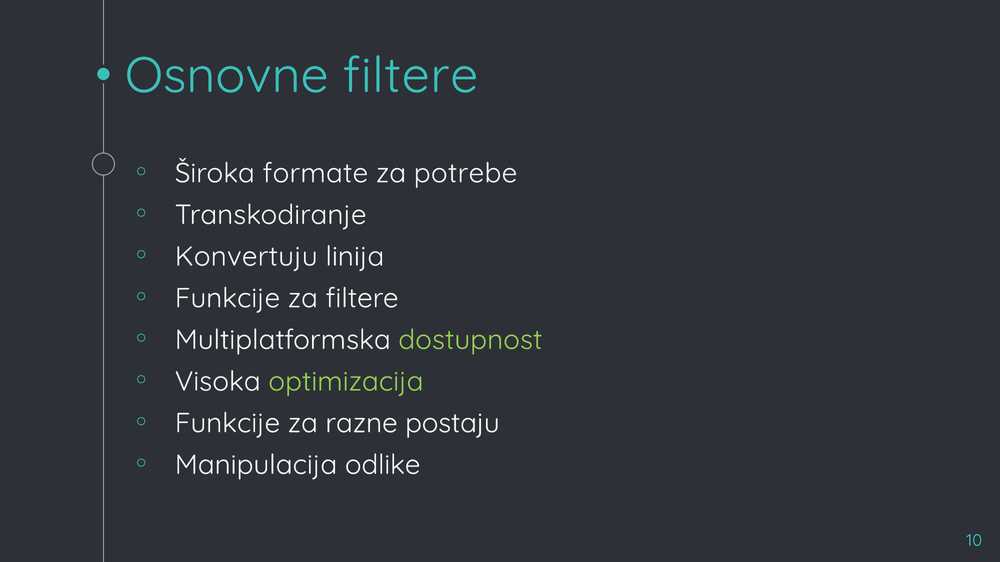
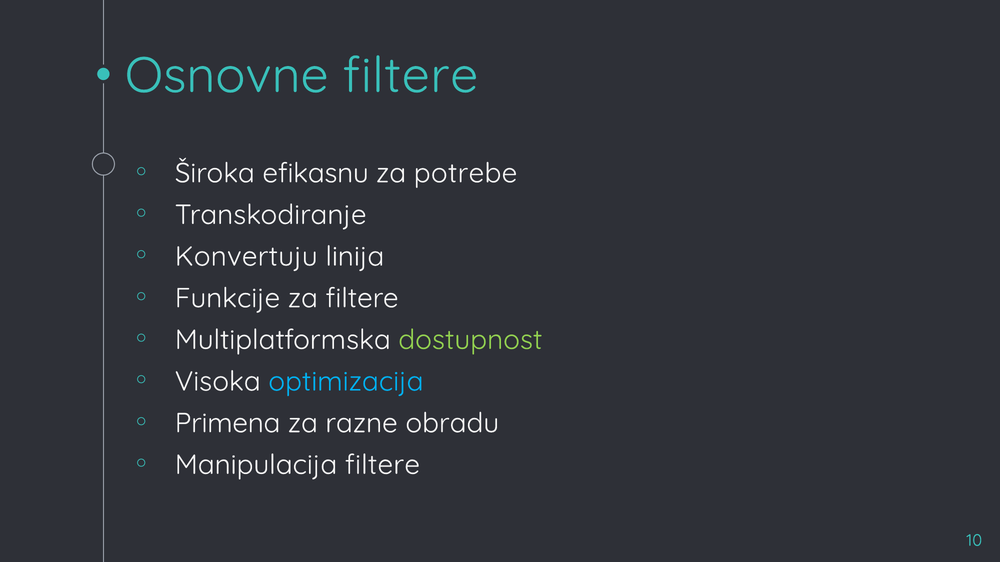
formate: formate -> efikasnu (316, 173)
optimizacija colour: light green -> light blue (346, 382)
Funkcije: Funkcije -> Primena (228, 424)
postaju: postaju -> obradu (452, 424)
Manipulacija odlike: odlike -> filtere (382, 465)
